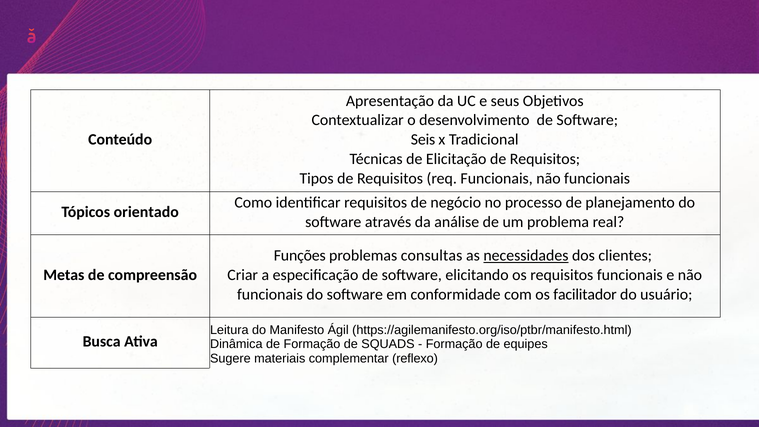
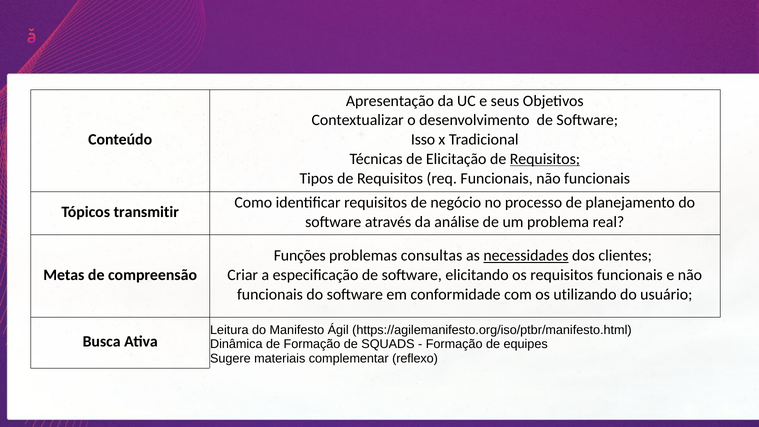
Seis: Seis -> Isso (423, 140)
Requisitos underline: none -> present (545, 159)
orientado: orientado -> transmitir (146, 212)
facilitador: facilitador -> utilizando (585, 294)
